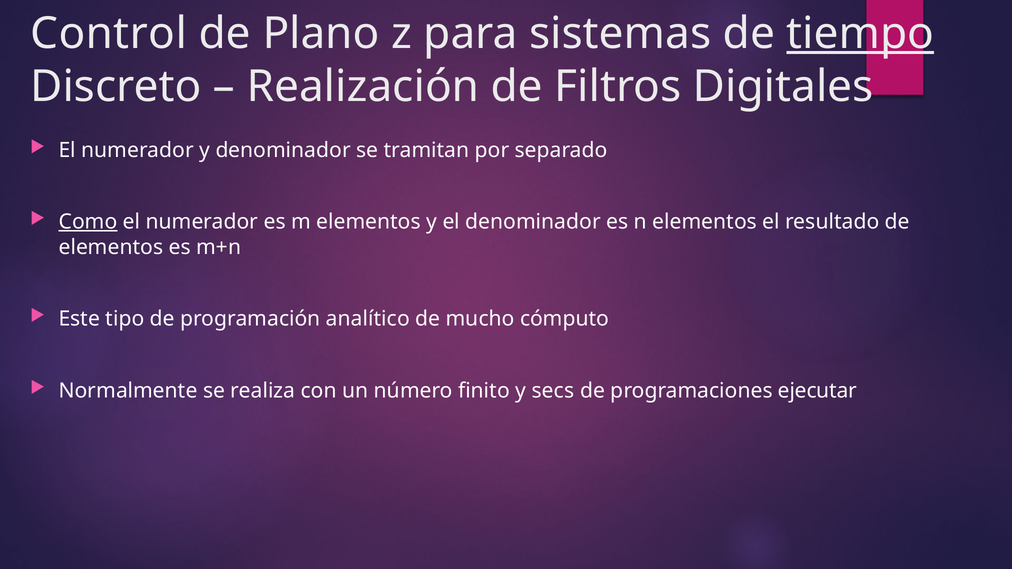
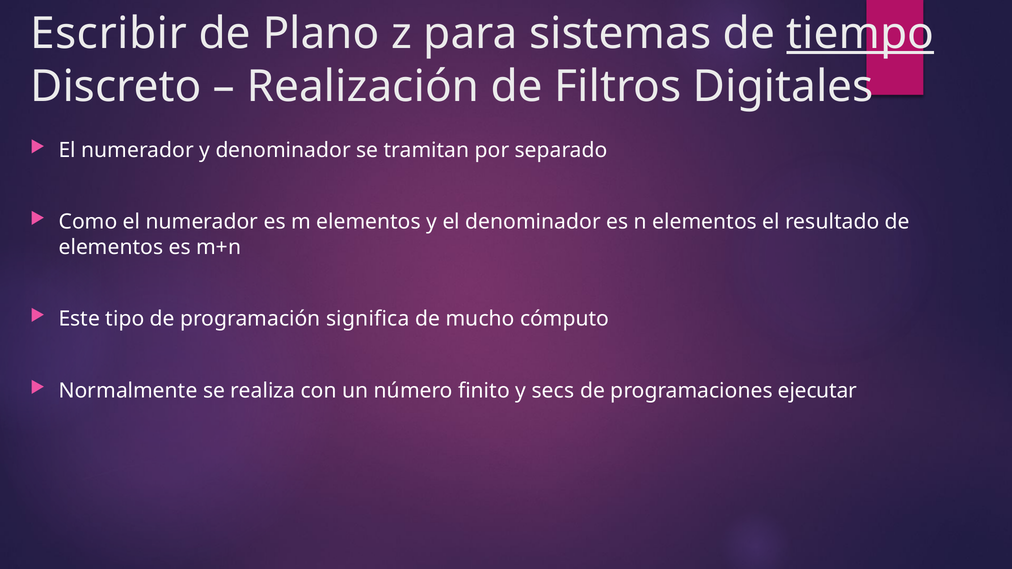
Control: Control -> Escribir (109, 33)
Como underline: present -> none (88, 222)
analítico: analítico -> significa (368, 319)
